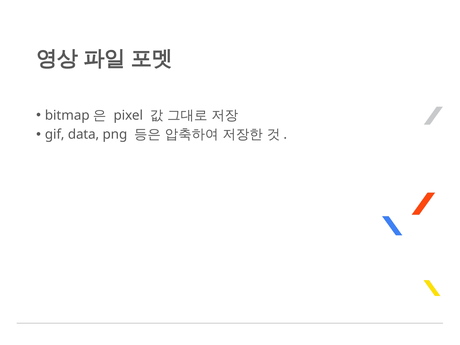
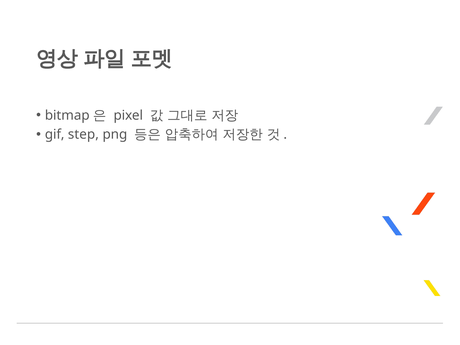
data: data -> step (83, 135)
